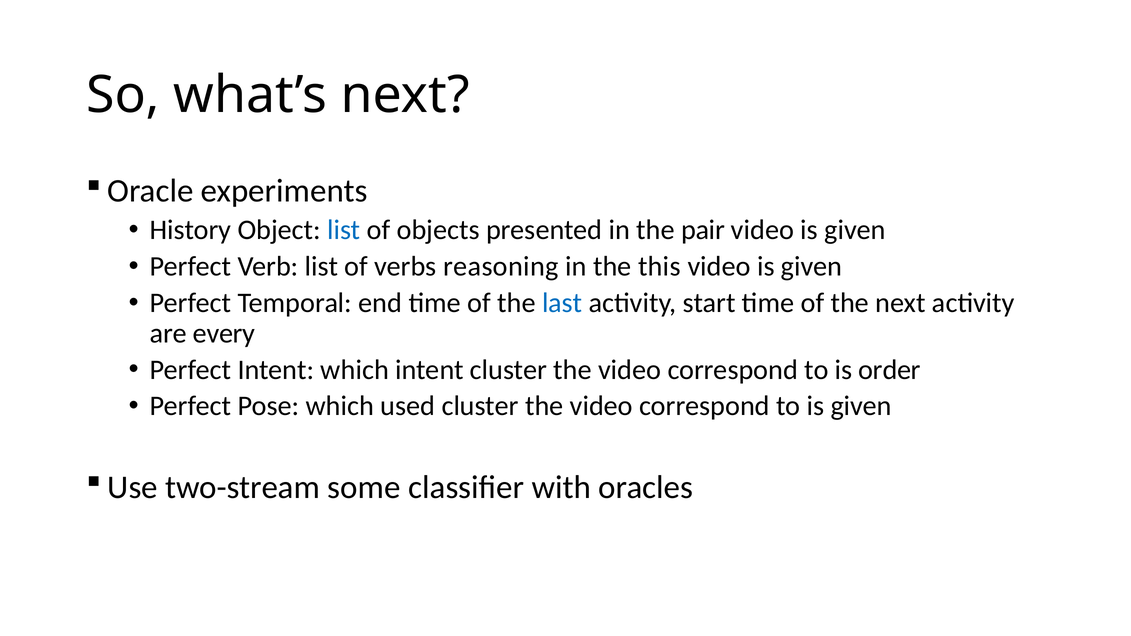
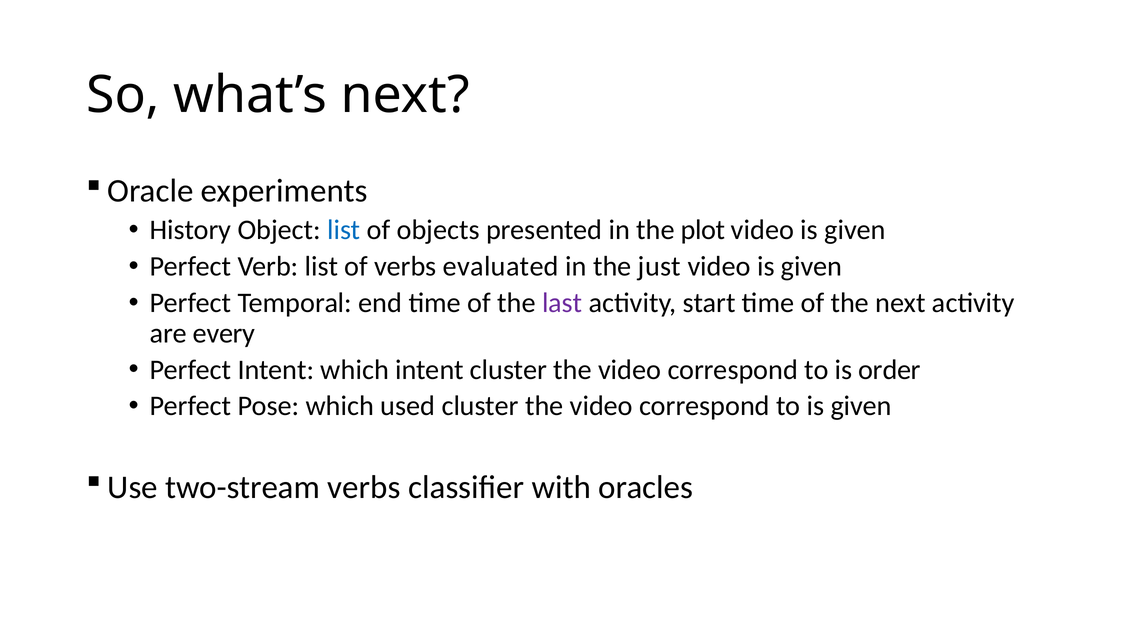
pair: pair -> plot (703, 230)
reasoning: reasoning -> evaluated (501, 267)
this: this -> just (659, 267)
last colour: blue -> purple (562, 303)
two-stream some: some -> verbs (364, 487)
